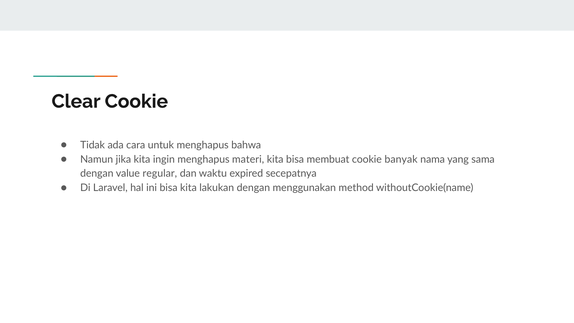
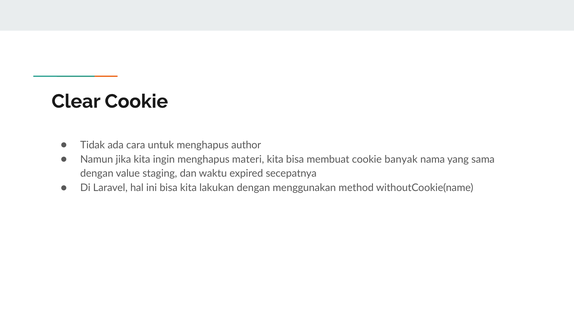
bahwa: bahwa -> author (246, 145)
regular: regular -> staging (160, 173)
